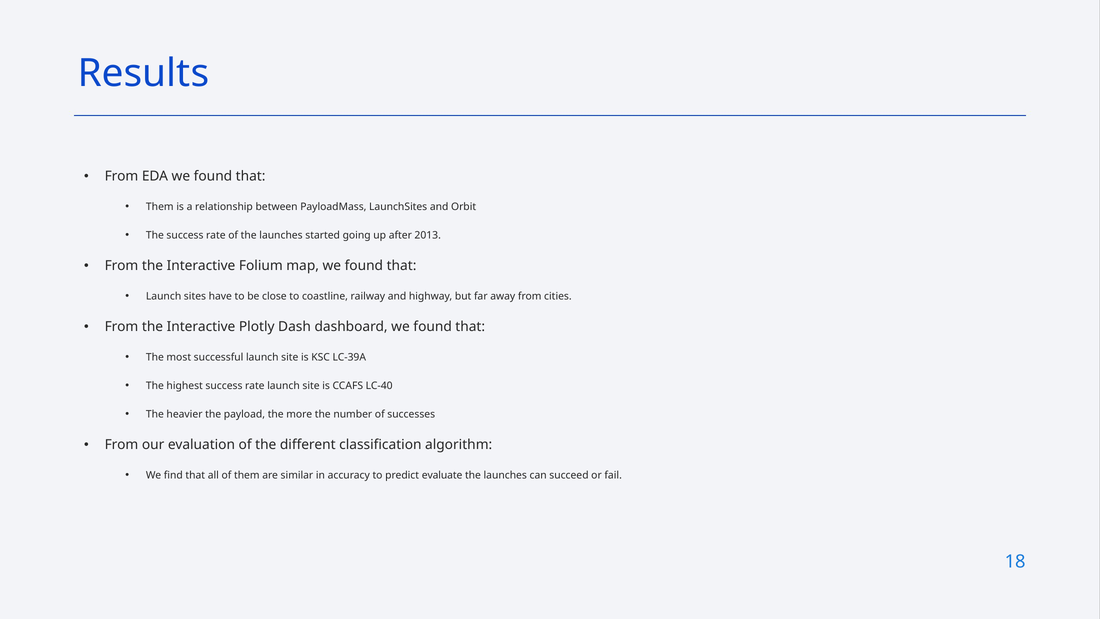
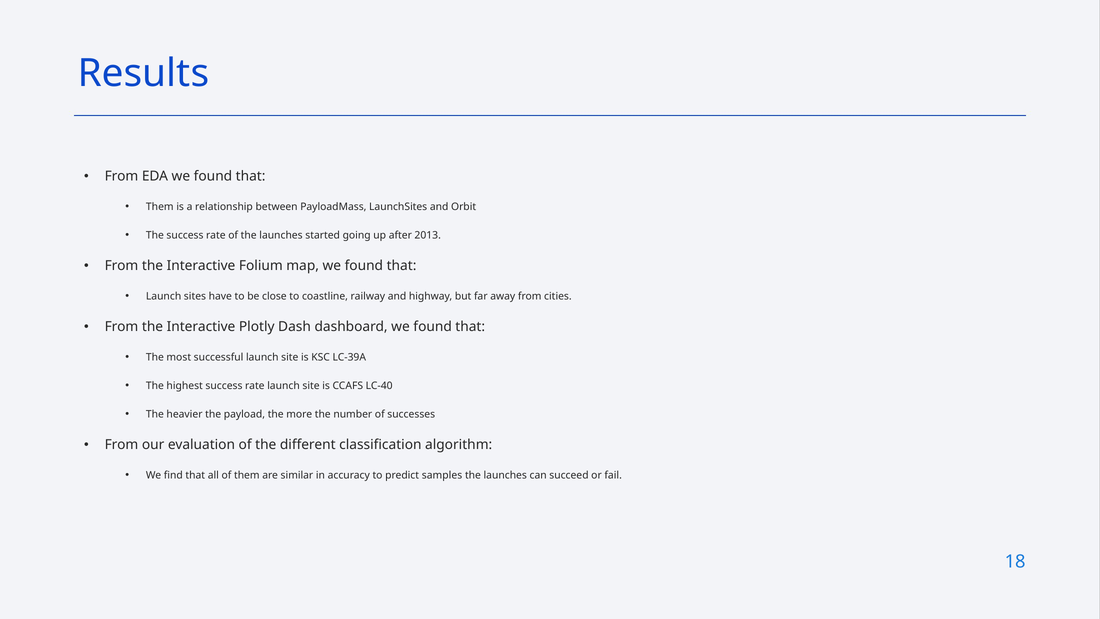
evaluate: evaluate -> samples (442, 475)
